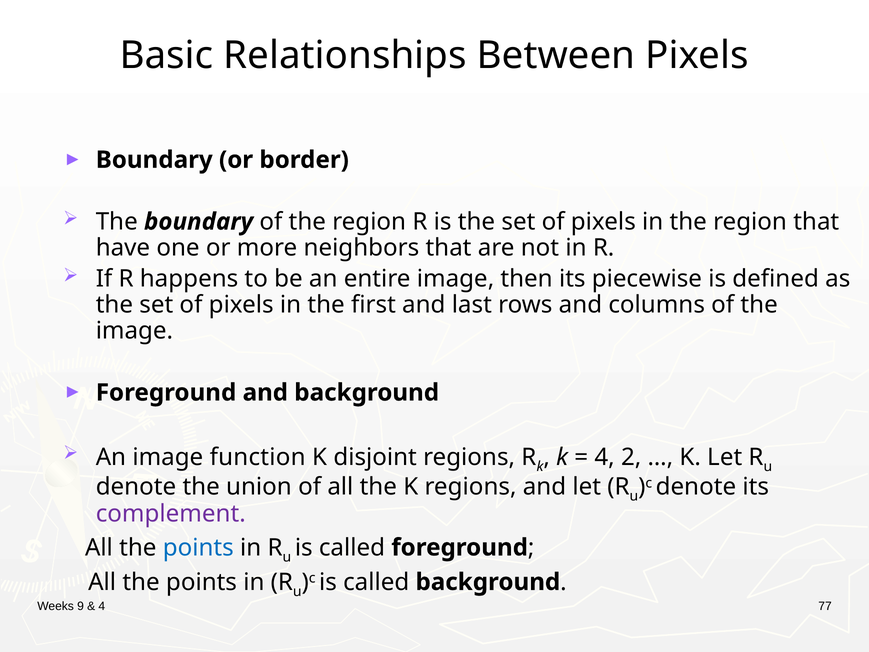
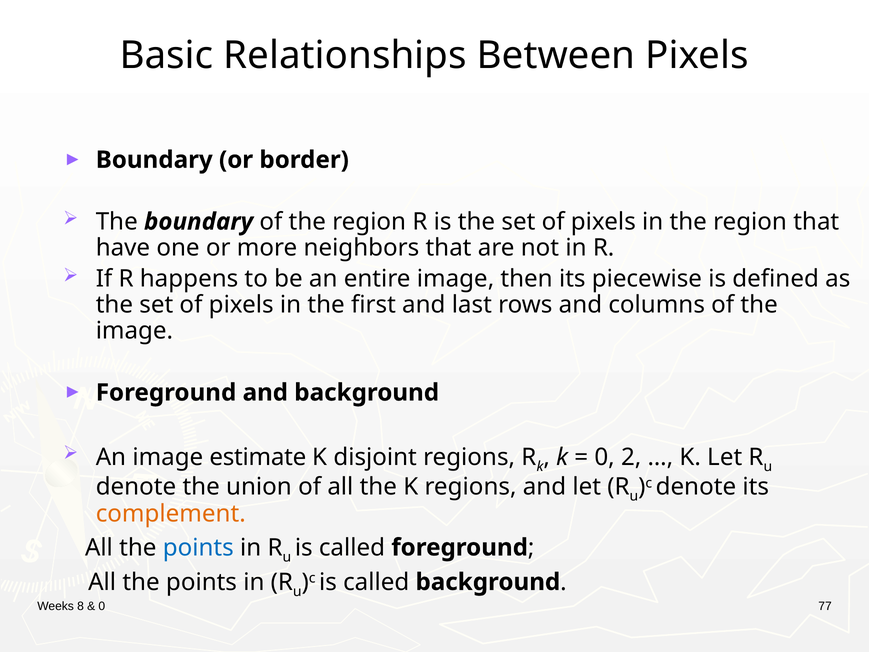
function: function -> estimate (258, 457)
4: 4 -> 0 (605, 457)
complement colour: purple -> orange (171, 514)
9: 9 -> 8 (81, 606)
4: 4 -> 0 (102, 606)
